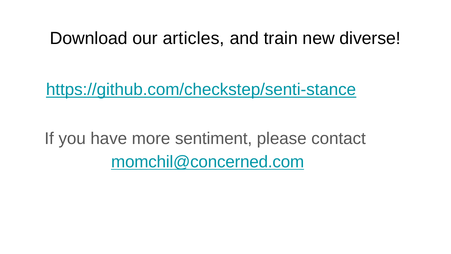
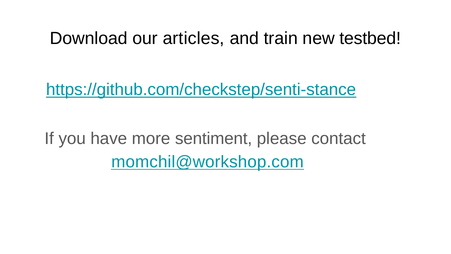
diverse: diverse -> testbed (370, 38)
momchil@concerned.com: momchil@concerned.com -> momchil@workshop.com (207, 162)
